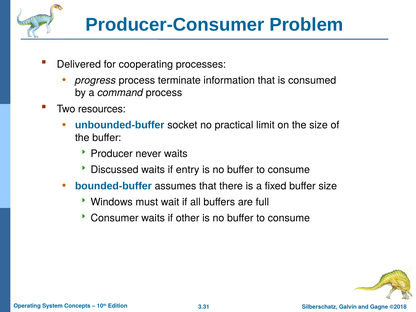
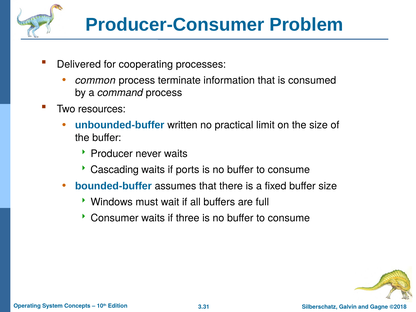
progress: progress -> common (95, 80)
socket: socket -> written (182, 125)
Discussed: Discussed -> Cascading (115, 170)
entry: entry -> ports (188, 170)
other: other -> three (188, 218)
